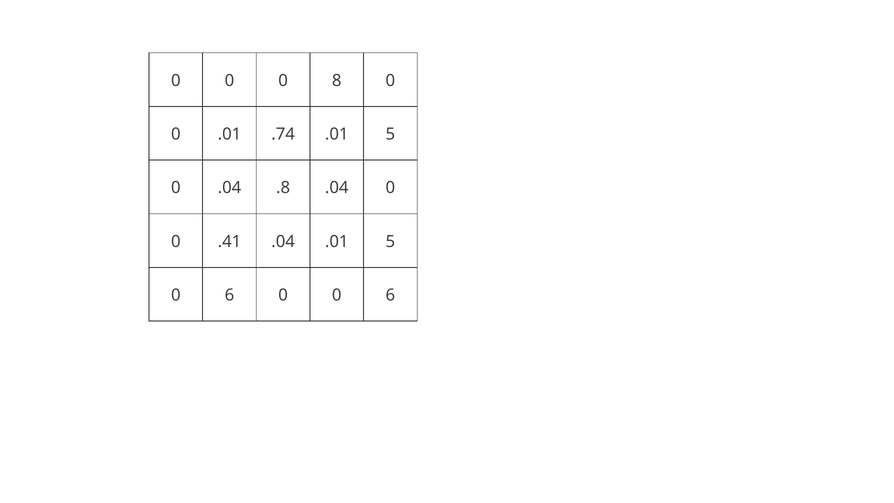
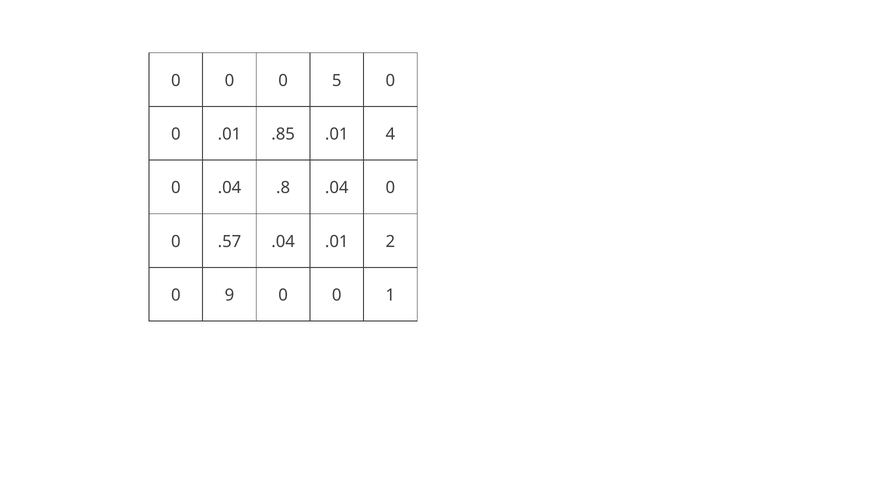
8: 8 -> 5 (337, 81)
.74: .74 -> .85 (283, 134)
5: 5 -> 4 (390, 134)
.41: .41 -> .57 (229, 241)
.04 .01 5: 5 -> 2 (390, 241)
6: 6 -> 9 (229, 295)
0 0 6: 6 -> 1 (390, 295)
